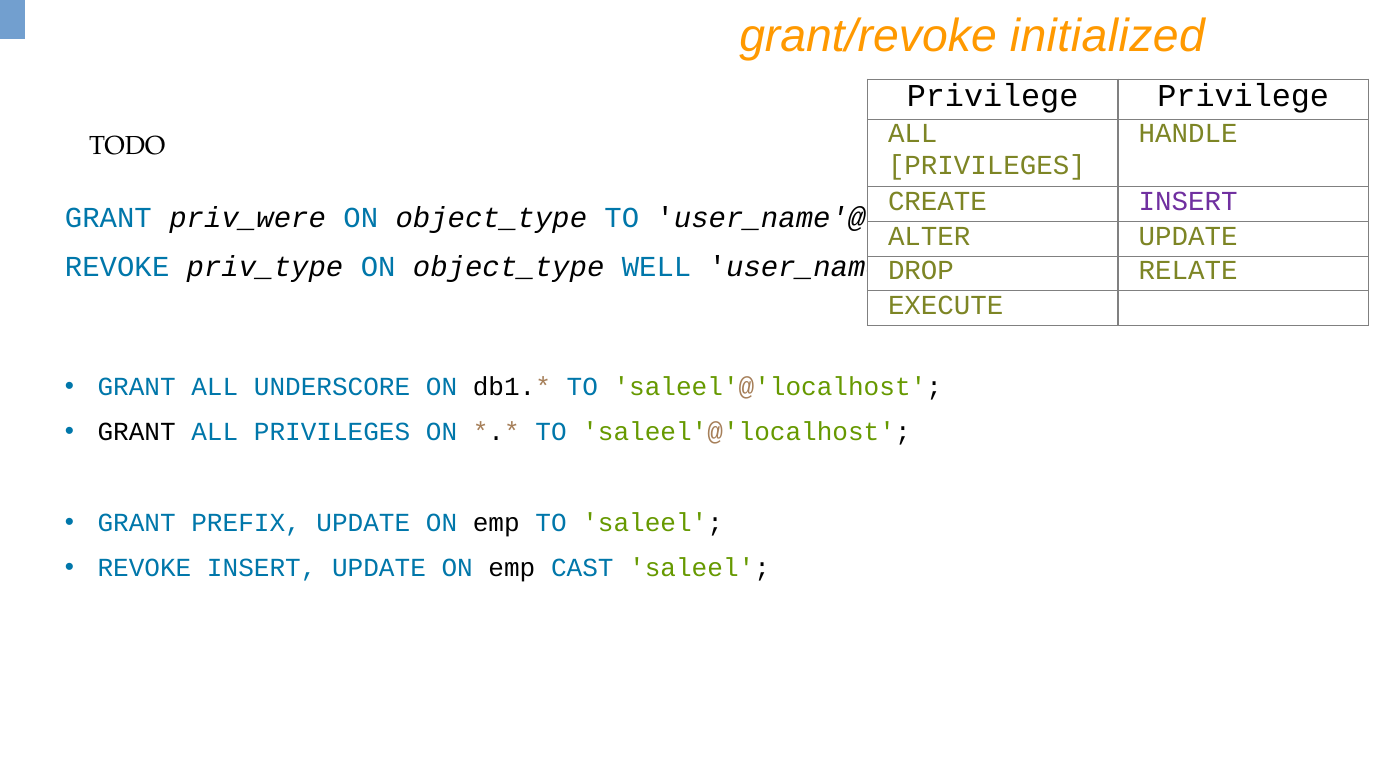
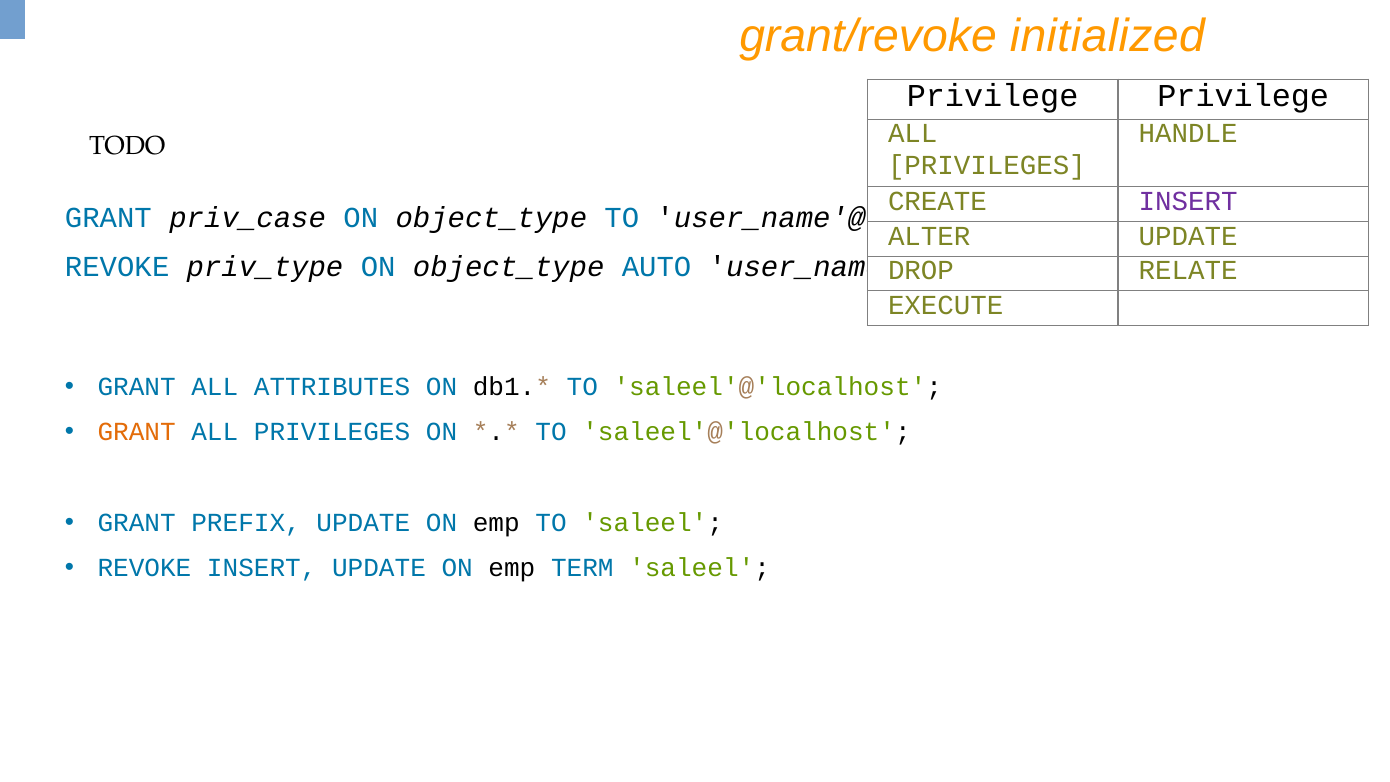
priv_were: priv_were -> priv_case (248, 218)
WELL: WELL -> AUTO (657, 267)
UNDERSCORE: UNDERSCORE -> ATTRIBUTES (332, 387)
GRANT colour: black -> orange (137, 432)
CAST: CAST -> TERM (582, 568)
